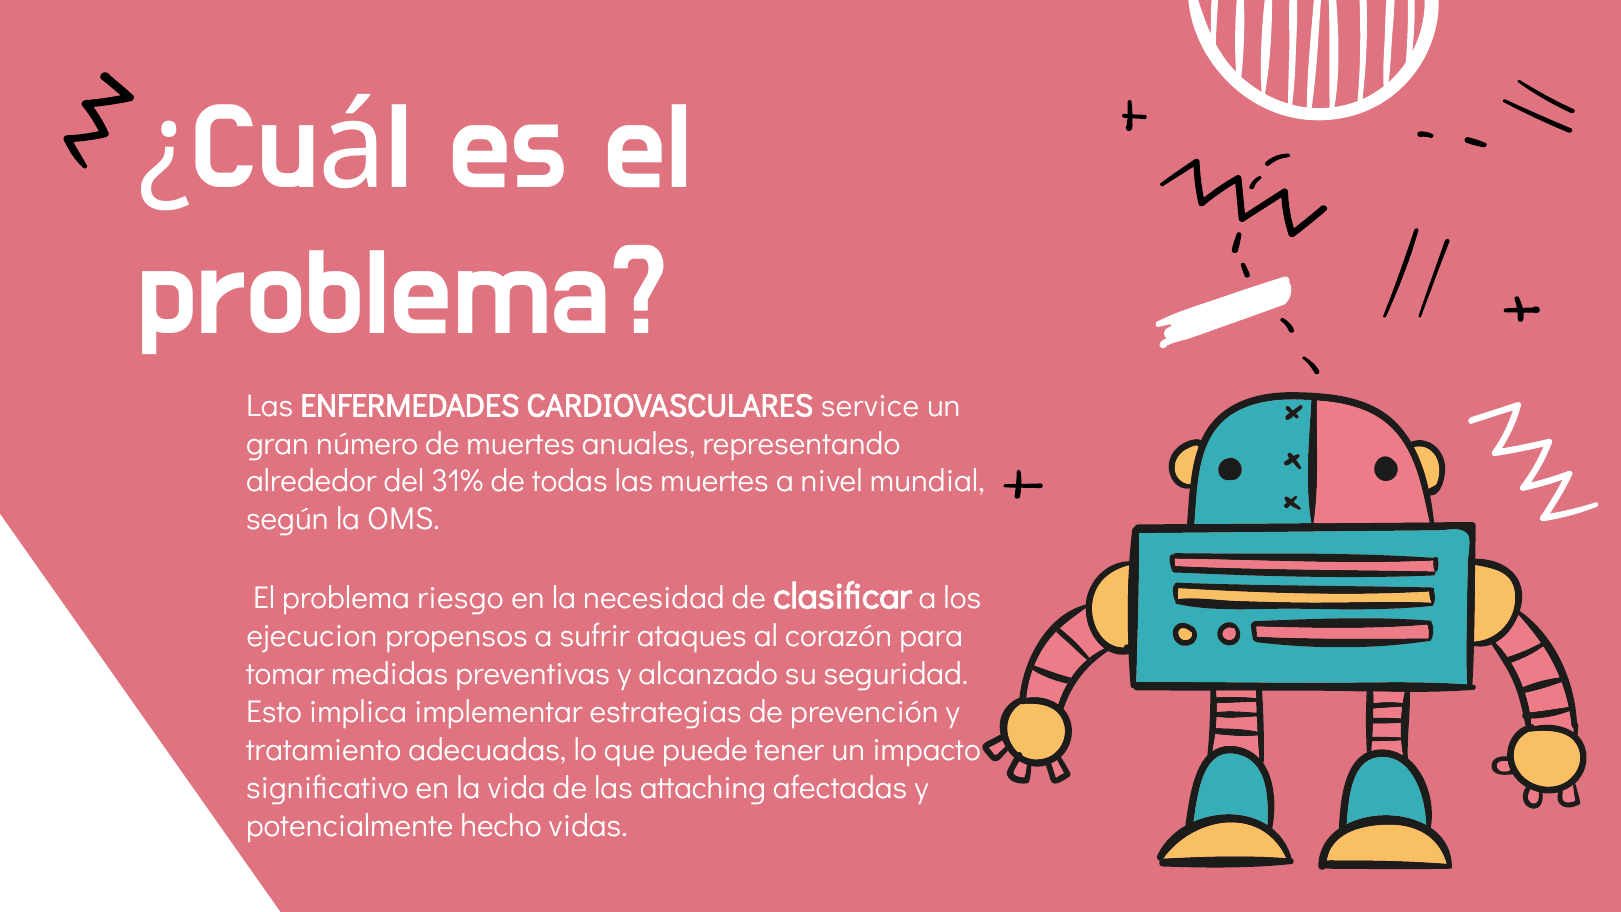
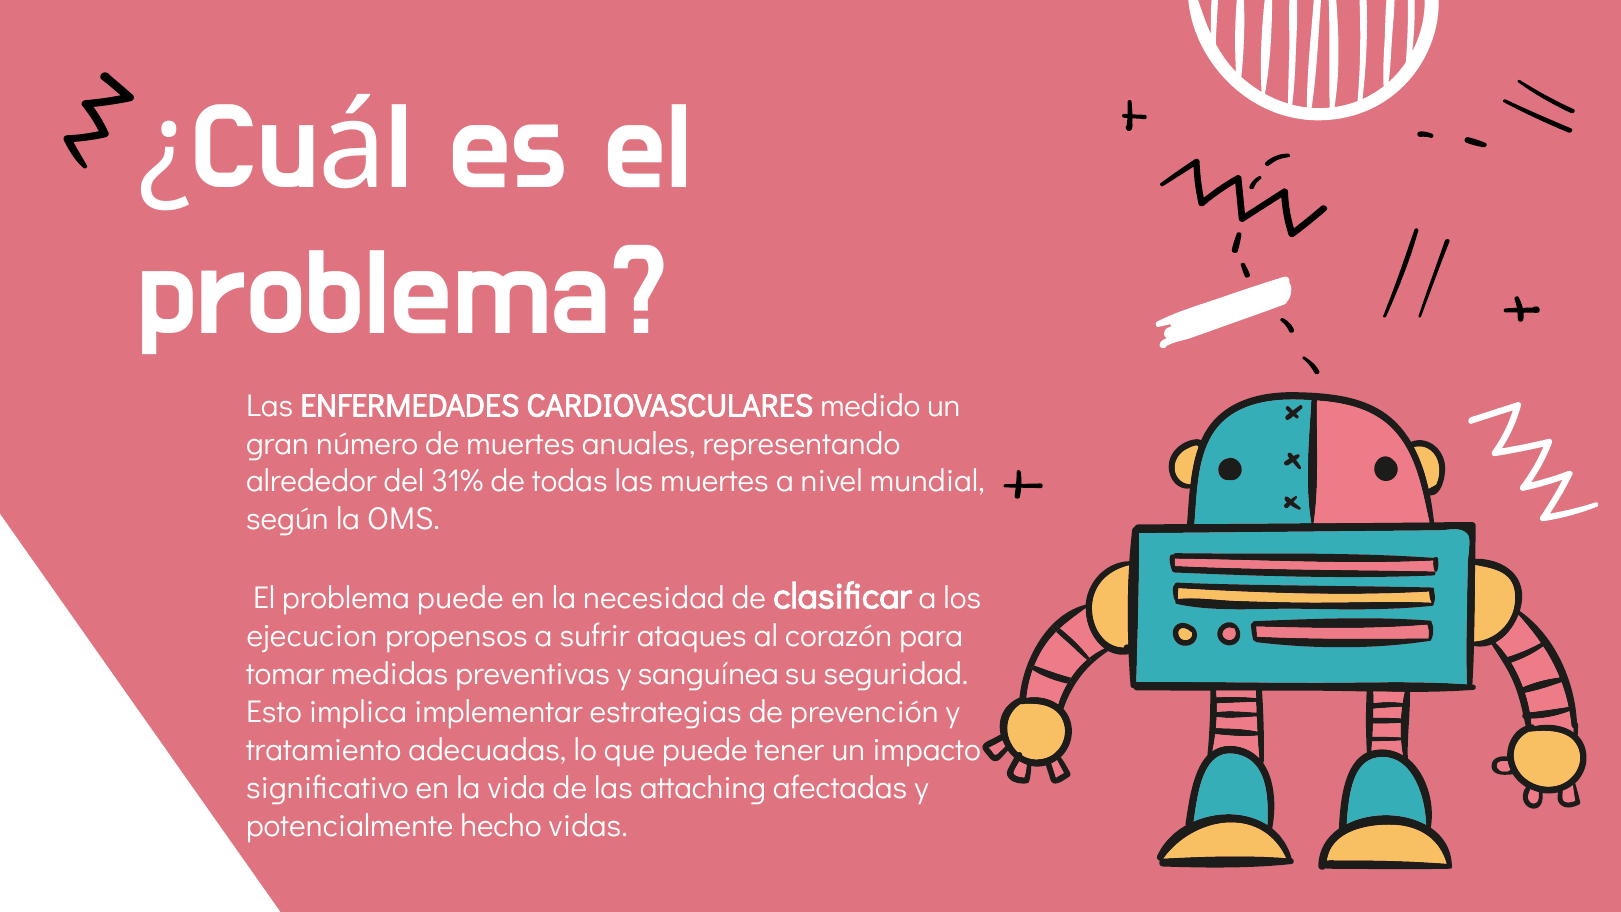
service: service -> medido (870, 406)
problema riesgo: riesgo -> puede (460, 598)
alcanzado: alcanzado -> sanguínea (708, 674)
